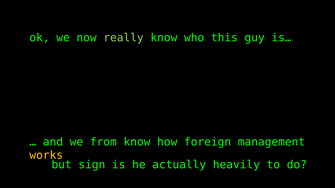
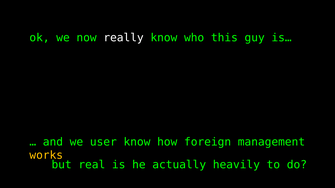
really colour: light green -> white (124, 38)
from: from -> user (103, 142)
sign: sign -> real (92, 165)
